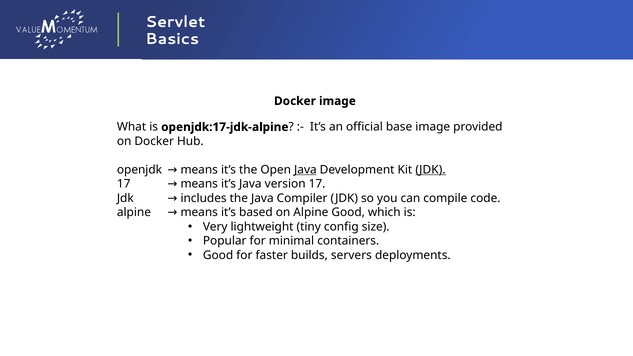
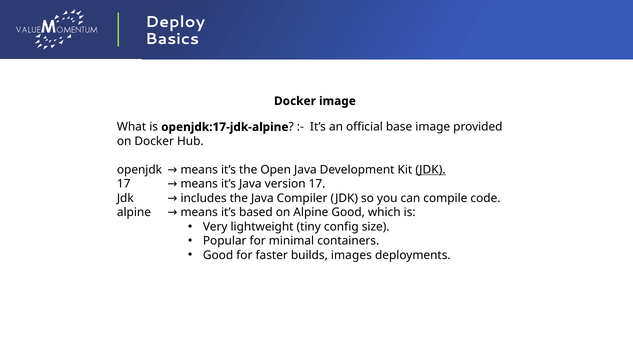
Servlet: Servlet -> Deploy (175, 22)
Java underline: present -> none (305, 170)
servers: servers -> images (351, 255)
